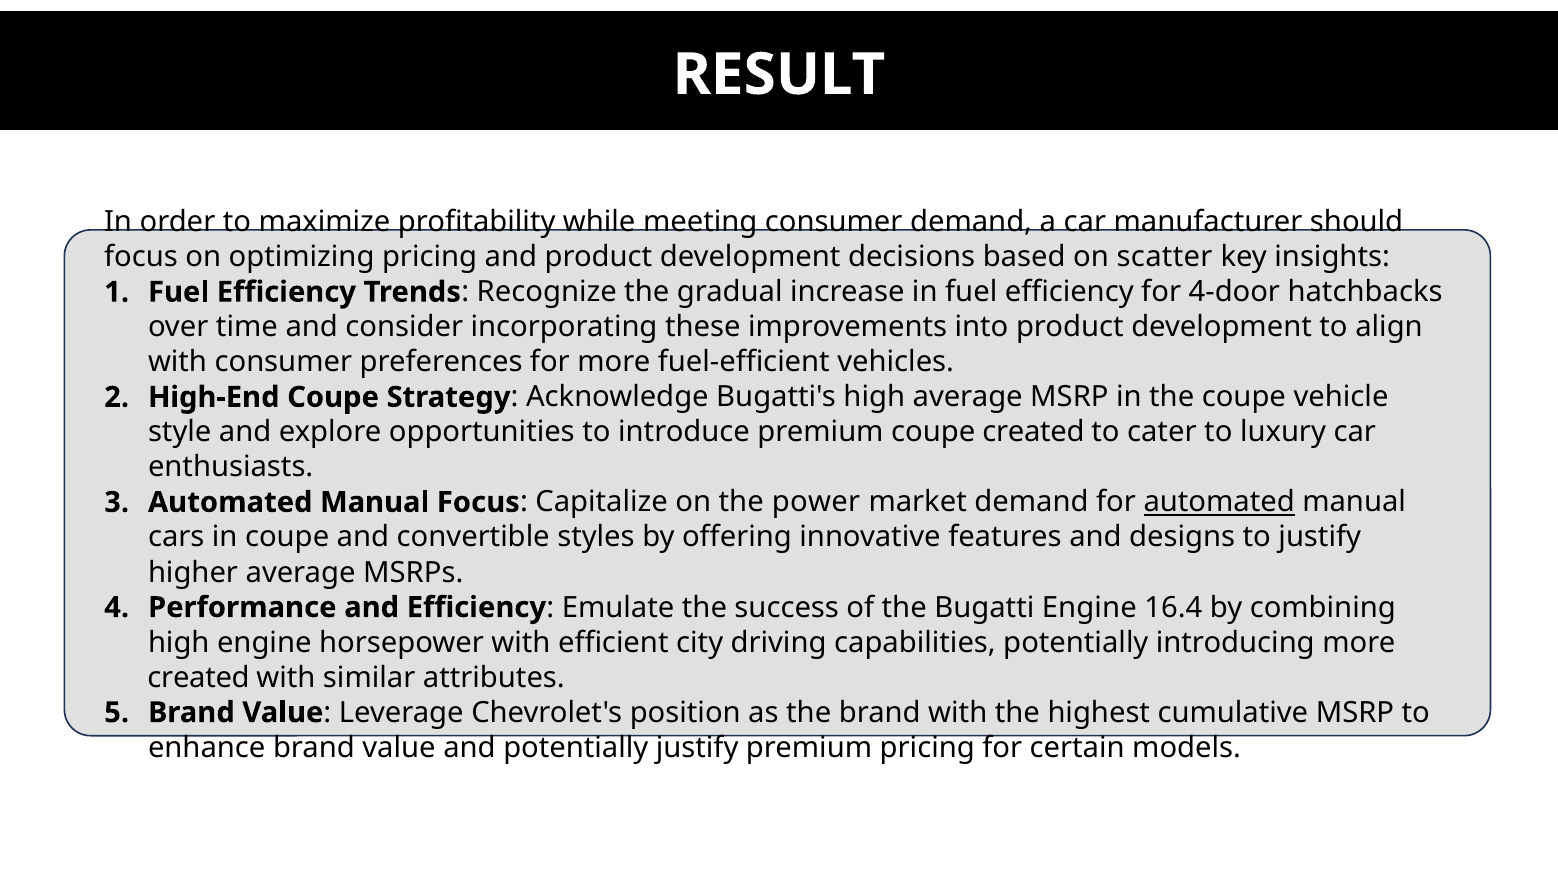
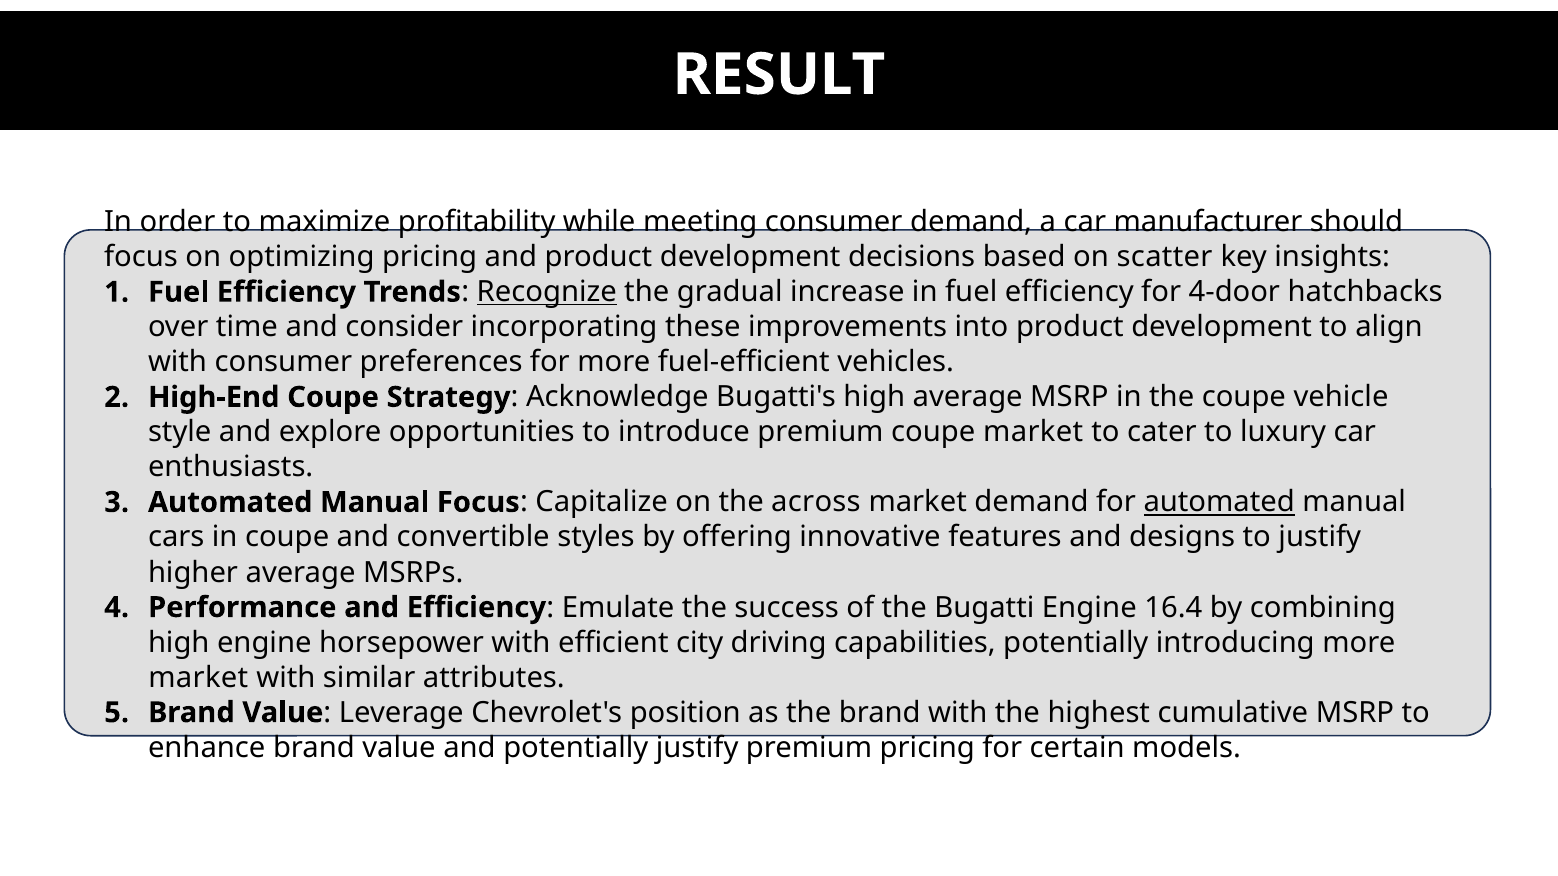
Recognize underline: none -> present (547, 292)
coupe created: created -> market (1033, 432)
power: power -> across (816, 503)
created: created -> market (198, 678)
